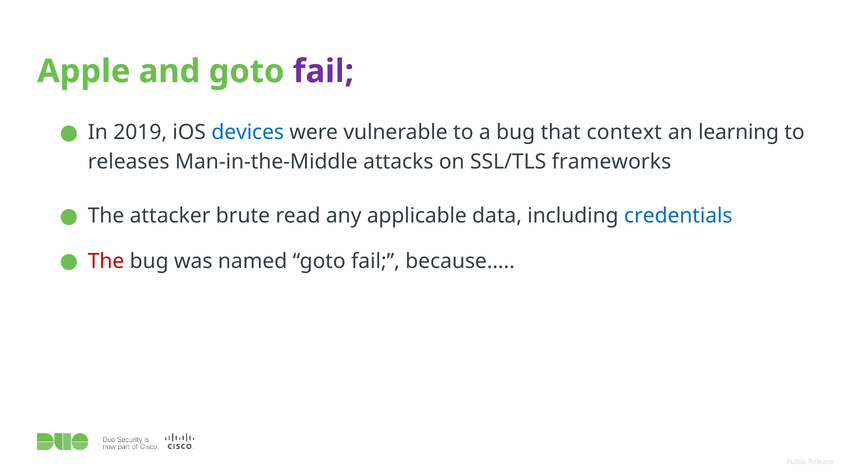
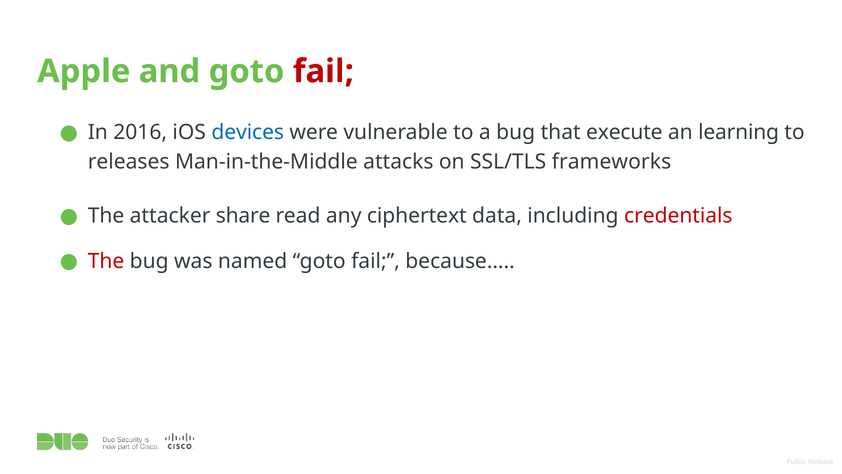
fail colour: purple -> red (323, 71)
2019: 2019 -> 2016 (140, 132)
context: context -> execute (624, 132)
brute: brute -> share (243, 216)
applicable: applicable -> ciphertext (417, 216)
credentials colour: blue -> red (678, 216)
